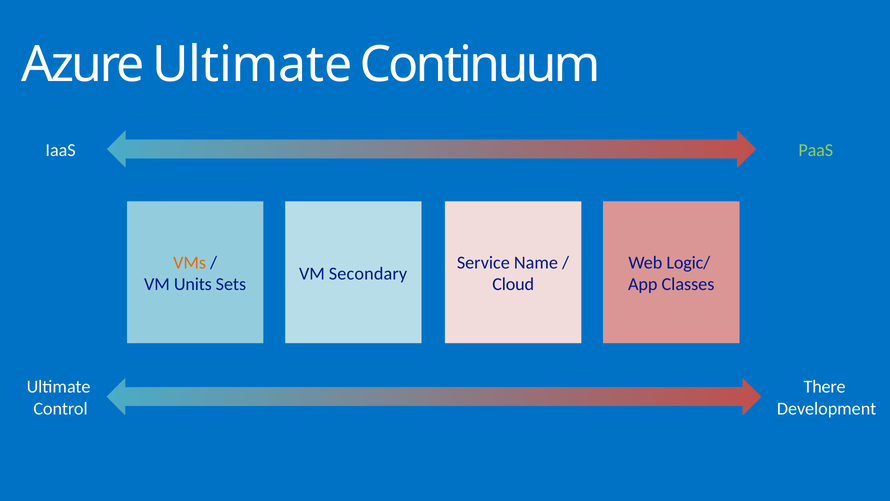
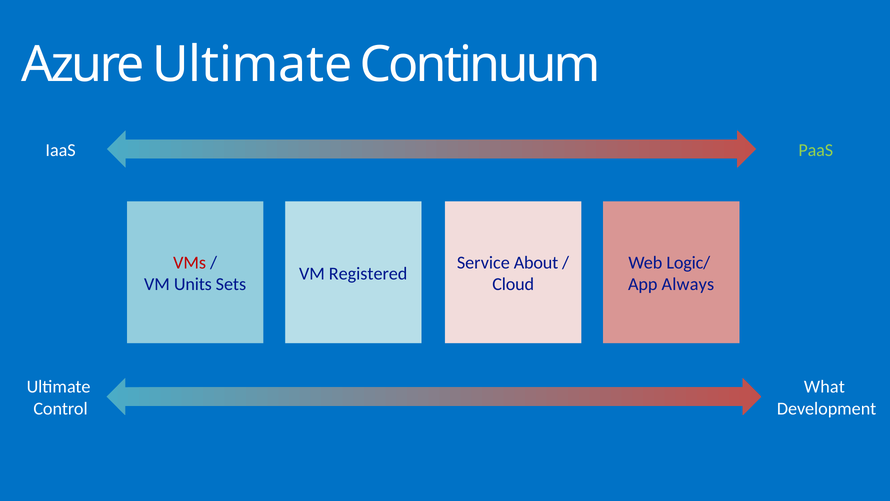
VMs colour: orange -> red (190, 262)
Name: Name -> About (536, 262)
Secondary: Secondary -> Registered (368, 273)
Classes: Classes -> Always (688, 284)
There: There -> What (824, 386)
